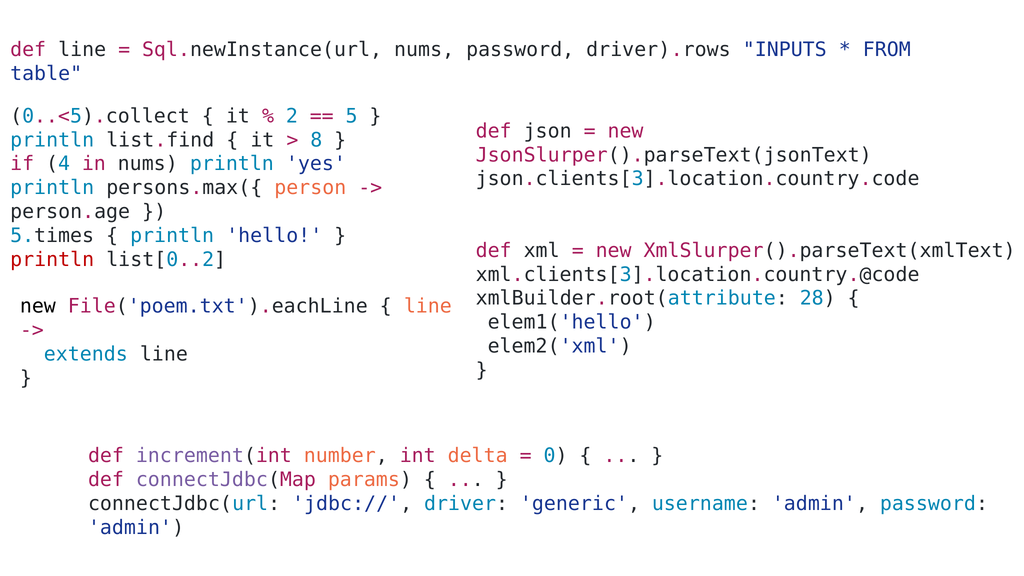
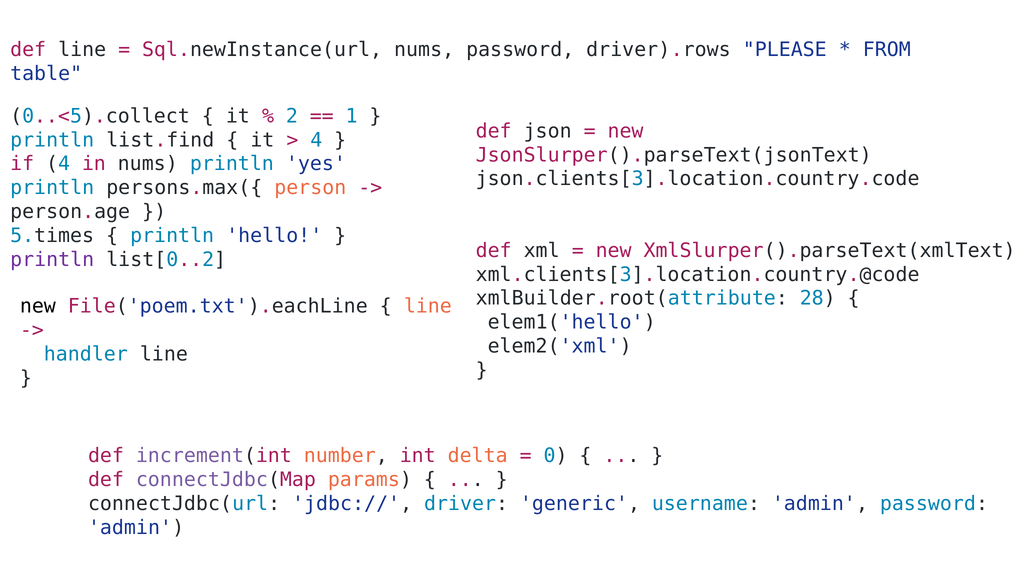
INPUTS: INPUTS -> PLEASE (785, 50)
5: 5 -> 1 (352, 116)
8: 8 -> 4 (316, 140)
println colour: red -> purple (52, 260)
extends: extends -> handler (86, 354)
